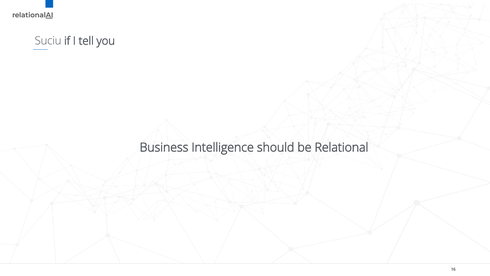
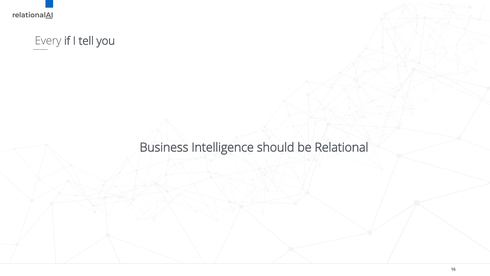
Suciu: Suciu -> Every (48, 41)
